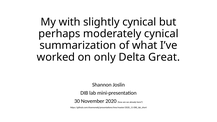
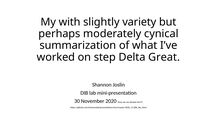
slightly cynical: cynical -> variety (139, 22)
only: only -> step (105, 57)
